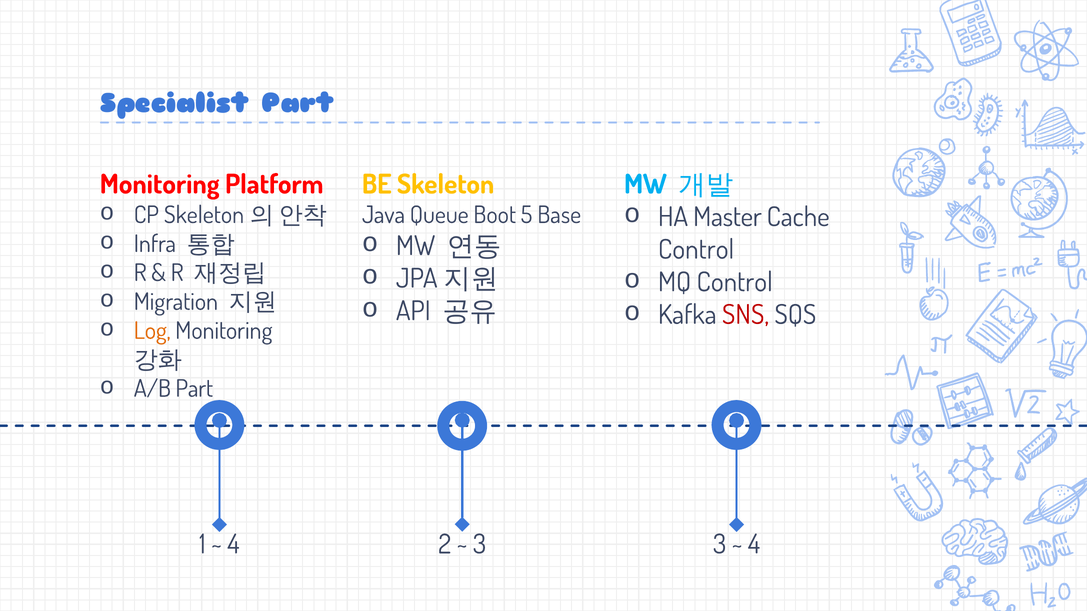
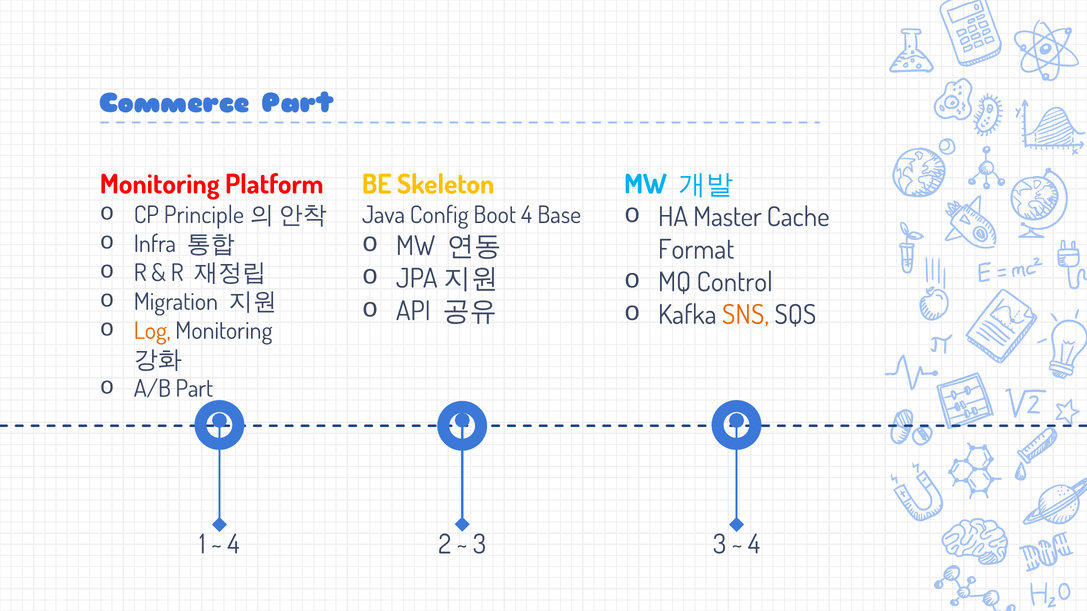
Specialist: Specialist -> Commerce (175, 103)
CP Skeleton: Skeleton -> Principle (204, 215)
Queue: Queue -> Config (439, 215)
Boot 5: 5 -> 4 (526, 215)
Control: Control -> Format (696, 250)
SNS colour: red -> orange (745, 315)
